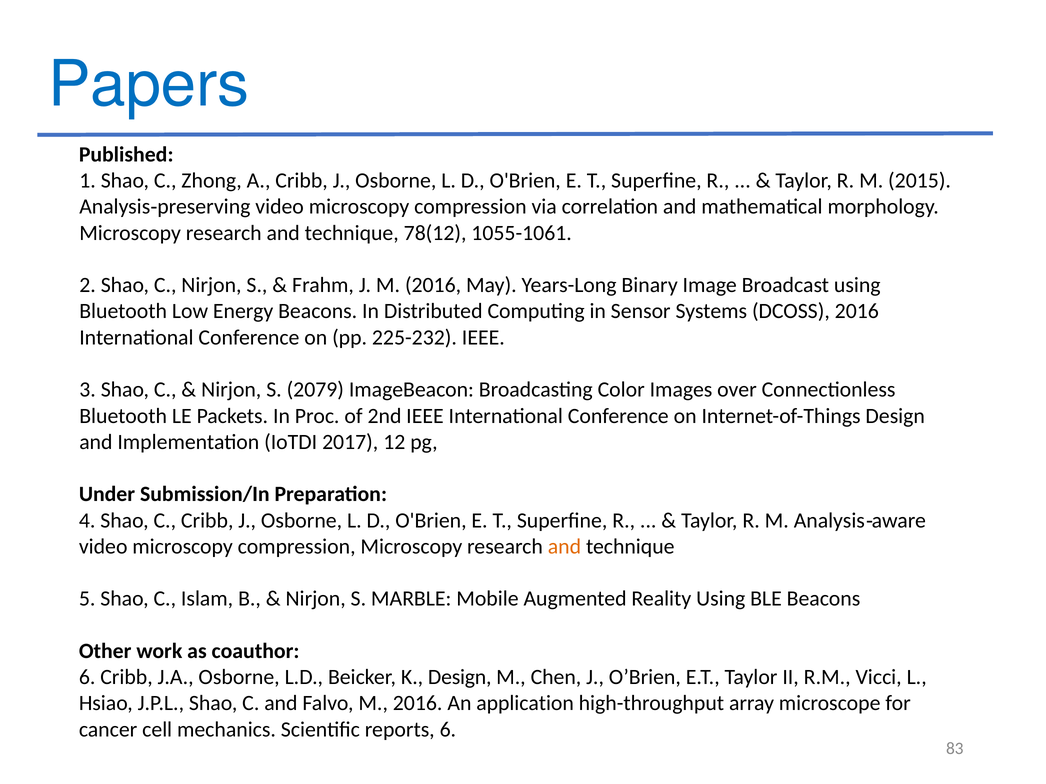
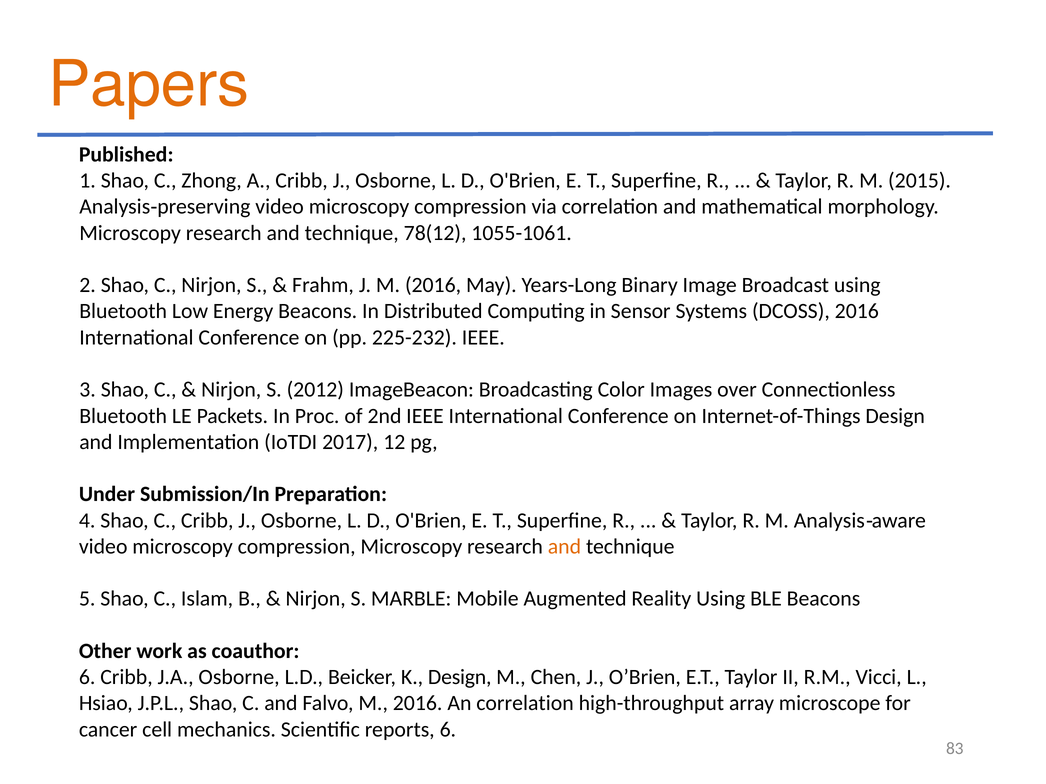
Papers colour: blue -> orange (149, 85)
2079: 2079 -> 2012 (315, 390)
An application: application -> correlation (525, 704)
